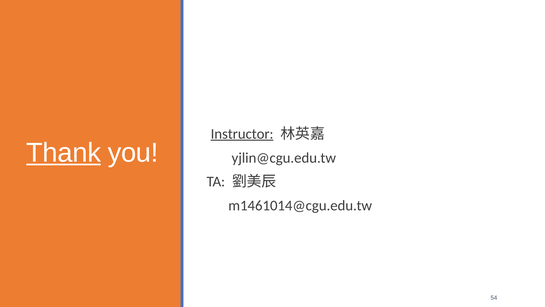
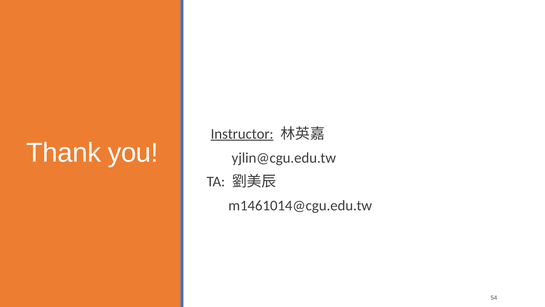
Thank underline: present -> none (64, 153)
